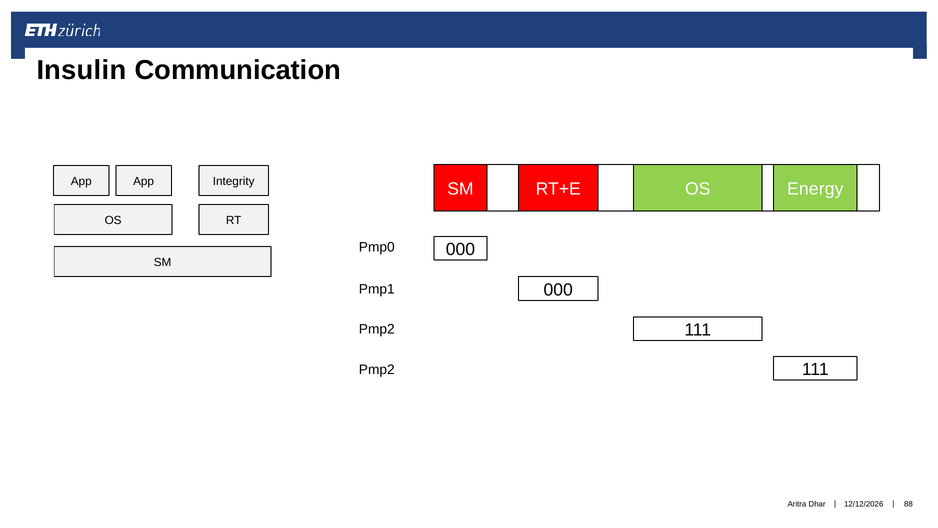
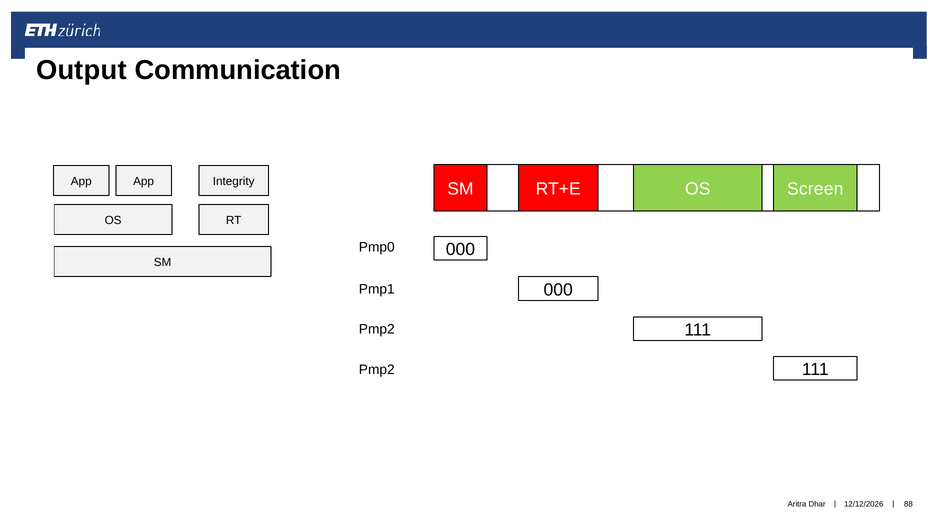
Insulin: Insulin -> Output (81, 70)
Energy: Energy -> Screen (815, 189)
